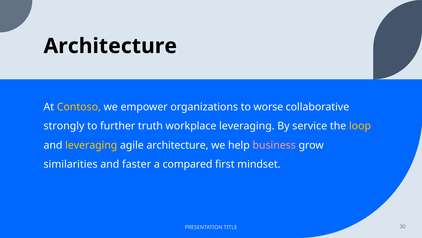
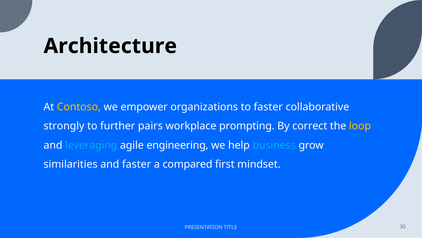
to worse: worse -> faster (268, 107)
truth: truth -> pairs (150, 126)
workplace leveraging: leveraging -> prompting (247, 126)
service: service -> correct (310, 126)
leveraging colour: yellow -> light blue (91, 145)
agile architecture: architecture -> engineering (177, 145)
business colour: pink -> light blue (274, 145)
